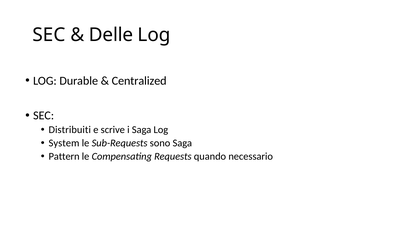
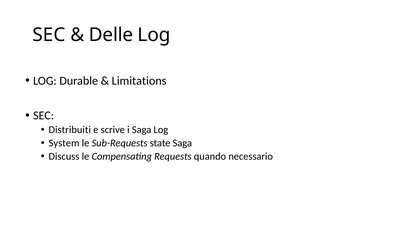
Centralized: Centralized -> Limitations (139, 81)
sono: sono -> state (160, 143)
Pattern: Pattern -> Discuss (64, 156)
